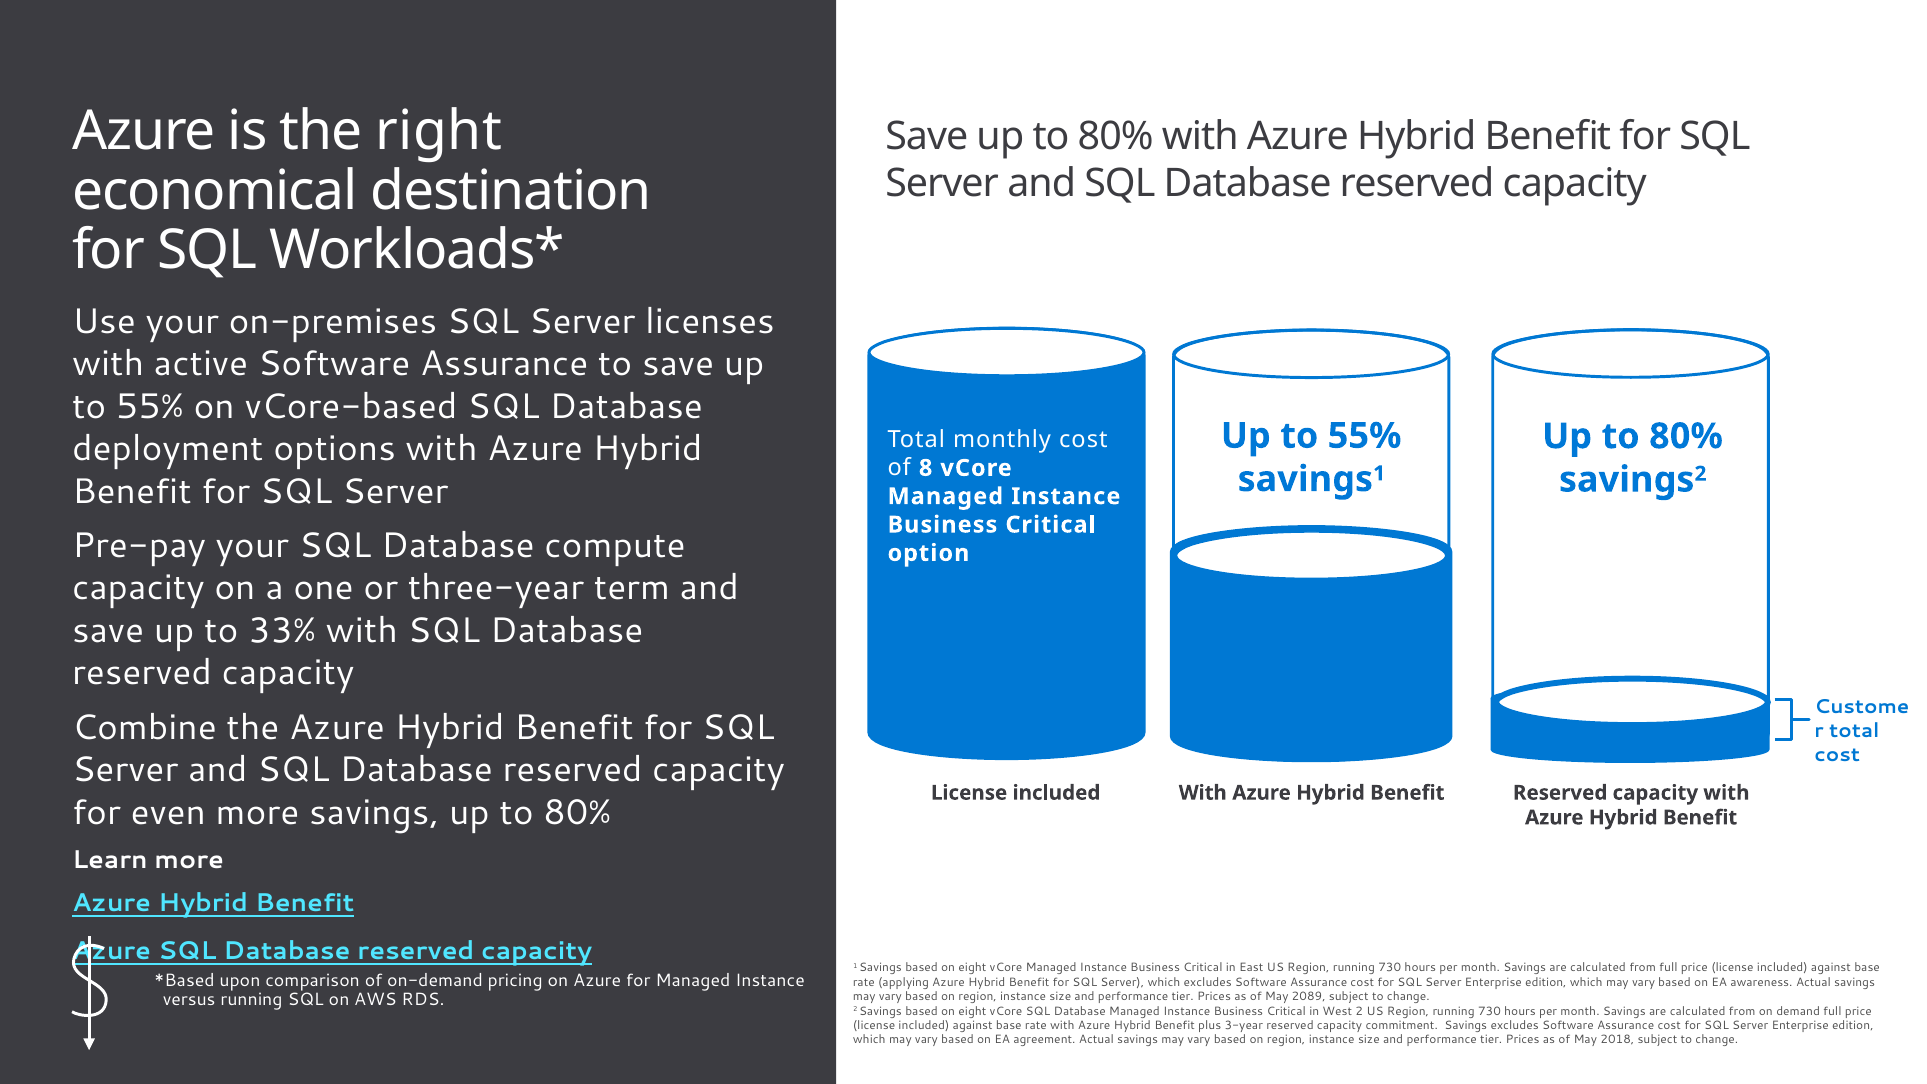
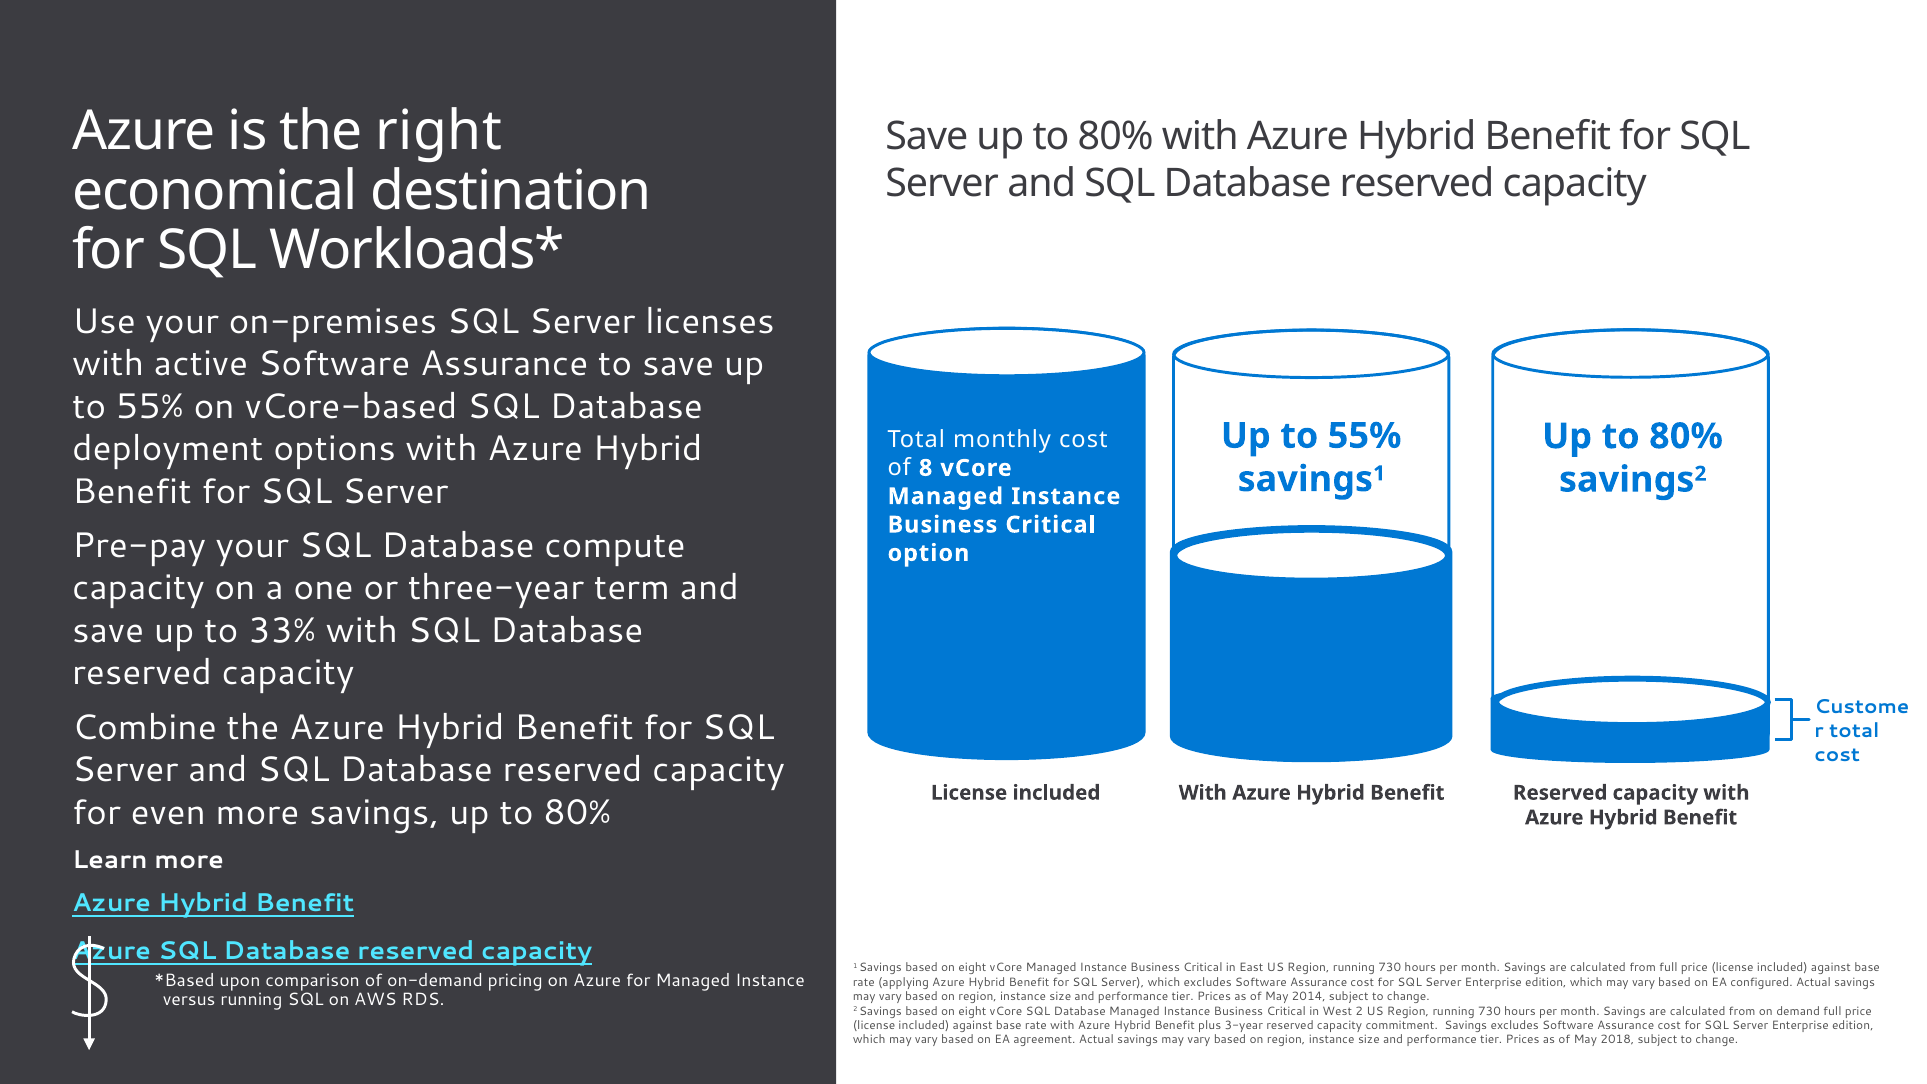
awareness: awareness -> configured (1761, 982)
2089: 2089 -> 2014 (1309, 997)
